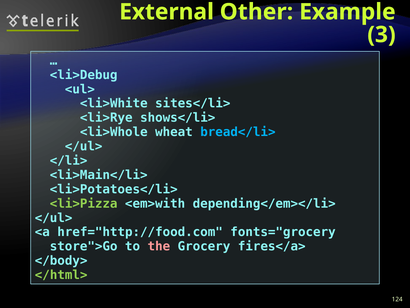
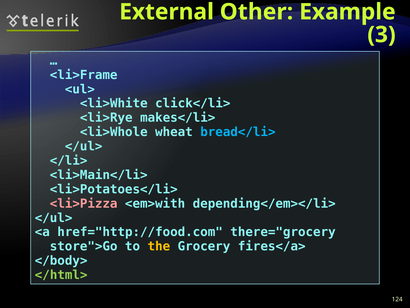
<li>Debug: <li>Debug -> <li>Frame (84, 75)
sites</li>: sites</li> -> click</li> (193, 103)
shows</li>: shows</li> -> makes</li> (178, 118)
<li>Pizza colour: light green -> pink (84, 203)
fonts="grocery: fonts="grocery -> there="grocery (283, 232)
the colour: pink -> yellow (159, 246)
